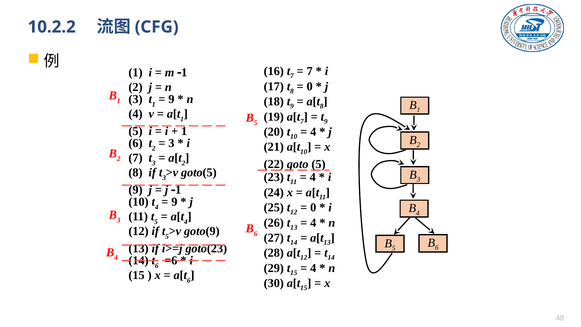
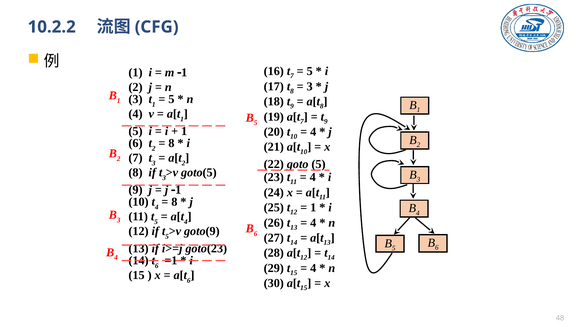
7: 7 -> 5 (310, 71)
0: 0 -> 3 (310, 86)
9: 9 -> 5 (171, 99)
3: 3 -> 8 (171, 143)
9: 9 -> 8 (174, 202)
0: 0 -> 1 (313, 207)
=6: =6 -> =1 (171, 260)
